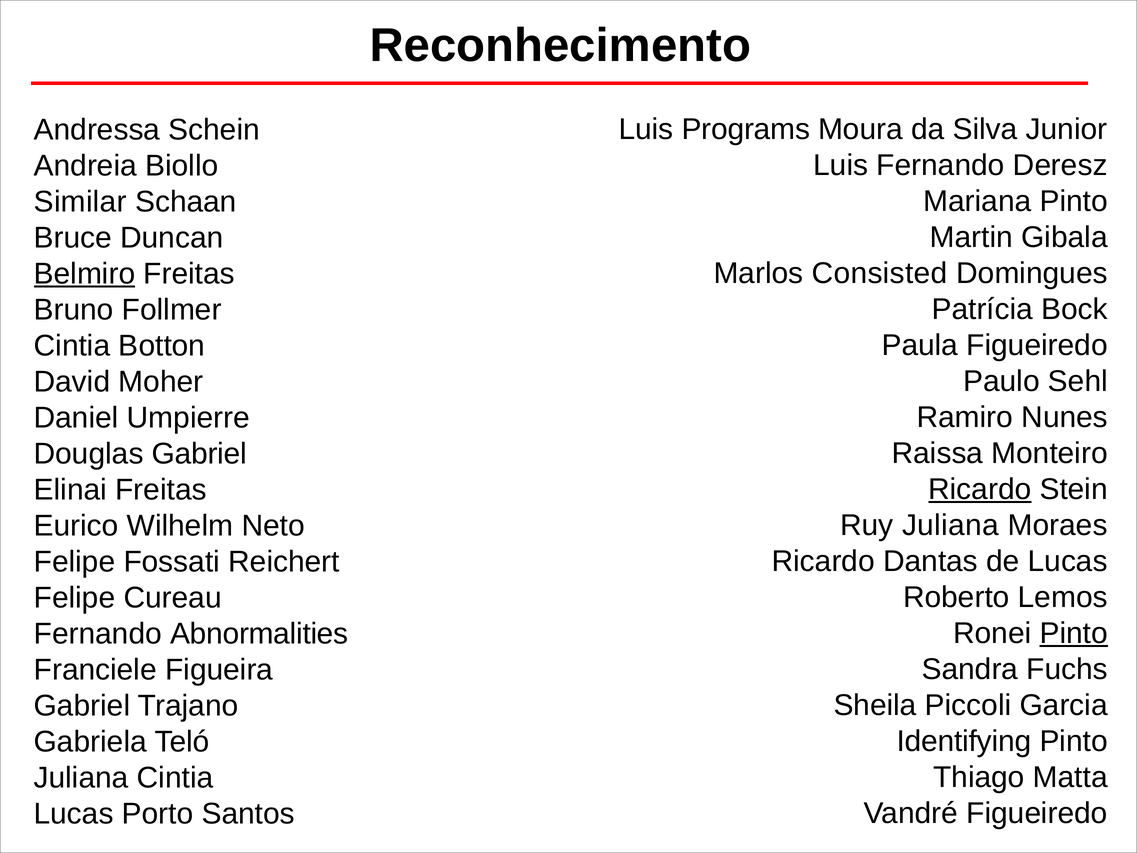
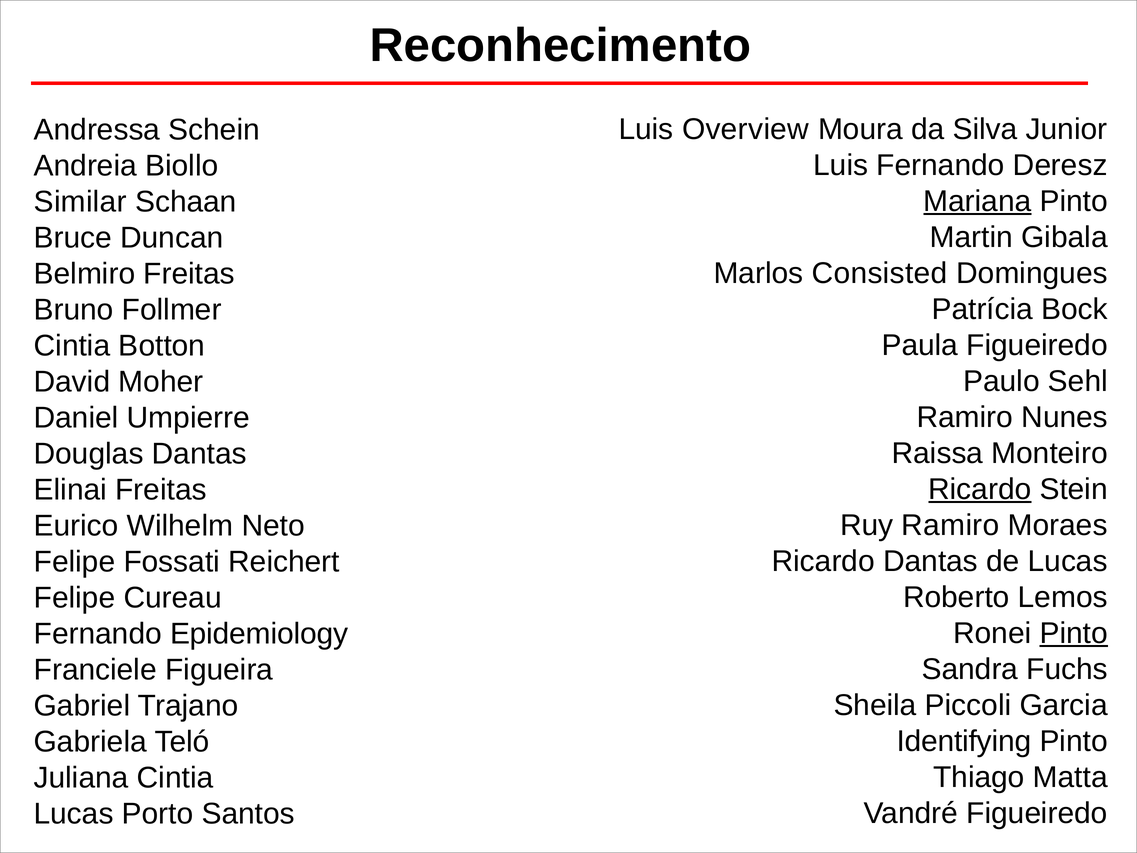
Programs: Programs -> Overview (746, 129)
Mariana underline: none -> present (977, 201)
Belmiro underline: present -> none (85, 274)
Douglas Gabriel: Gabriel -> Dantas (199, 454)
Ruy Juliana: Juliana -> Ramiro (950, 525)
Abnormalities: Abnormalities -> Epidemiology (259, 633)
